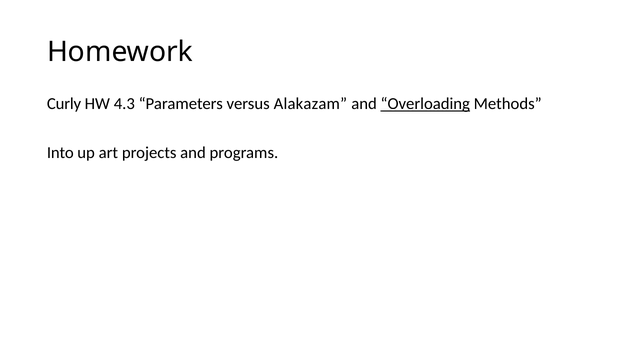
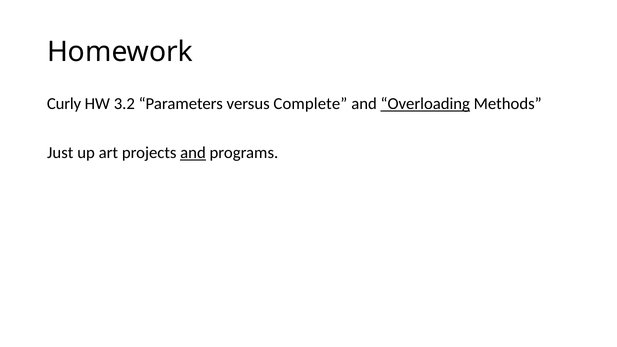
4.3: 4.3 -> 3.2 (124, 104)
Alakazam: Alakazam -> Complete (310, 104)
Into: Into -> Just (60, 153)
and underline: none -> present (193, 153)
